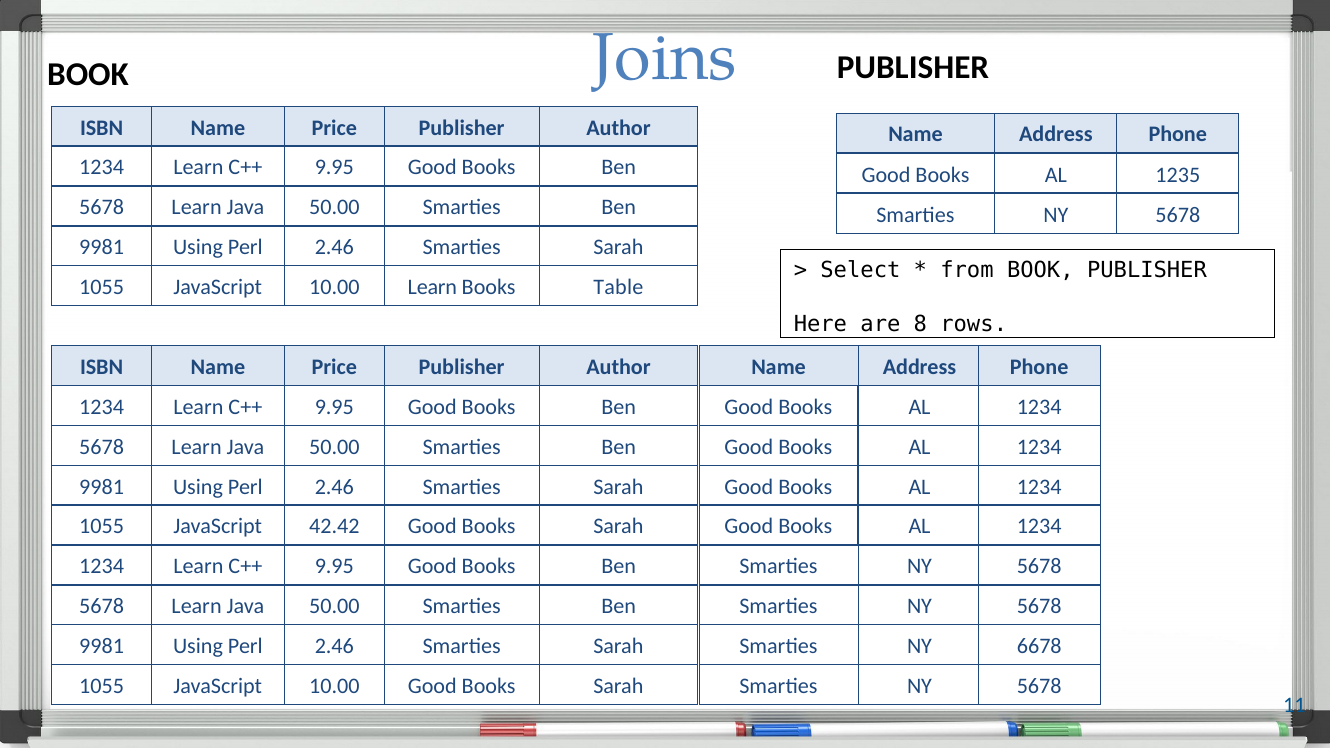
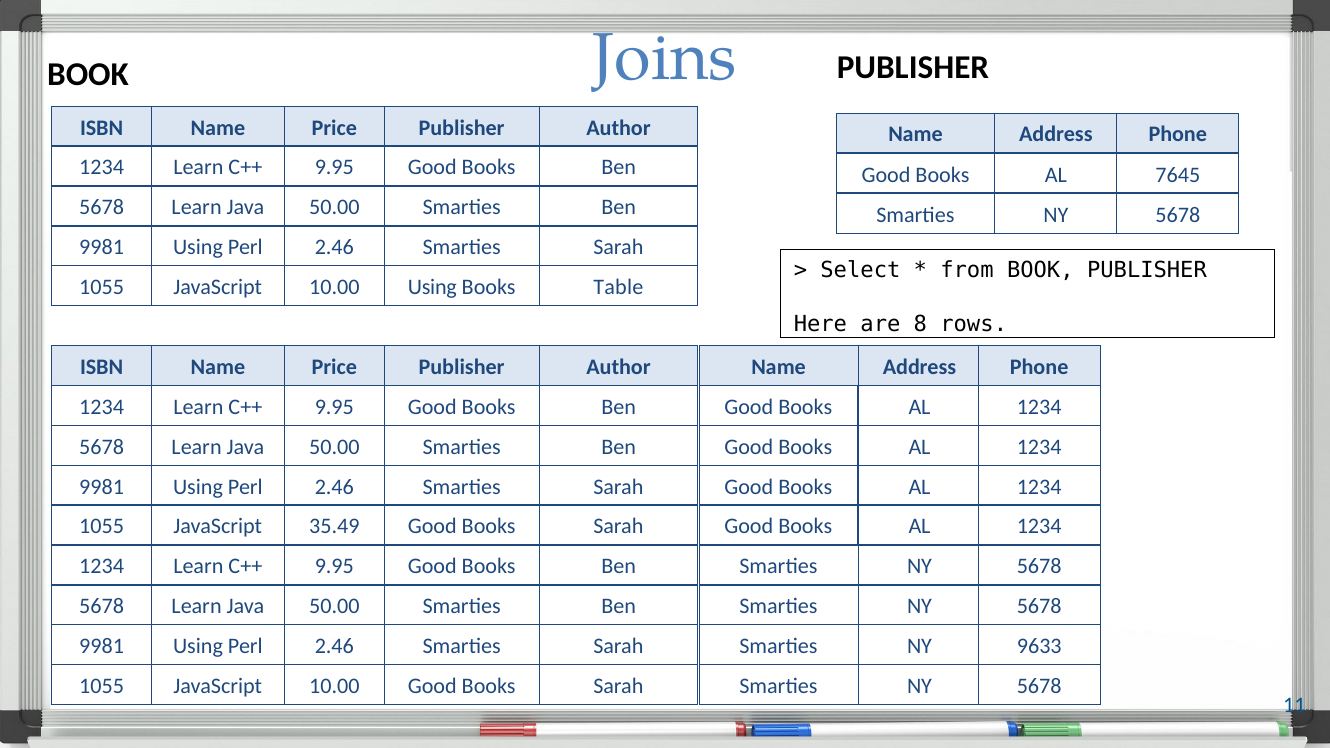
1235: 1235 -> 7645 (1178, 175)
10.00 Learn: Learn -> Using (432, 287)
42.42: 42.42 -> 35.49 (334, 527)
6678: 6678 -> 9633 (1039, 646)
